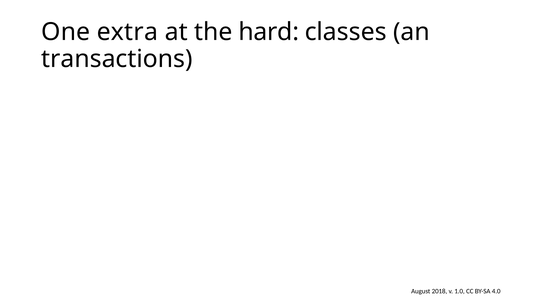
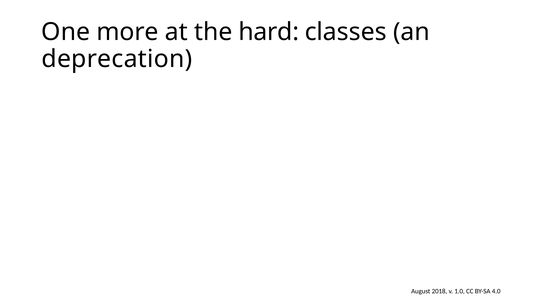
extra: extra -> more (128, 32)
transactions: transactions -> deprecation (117, 59)
